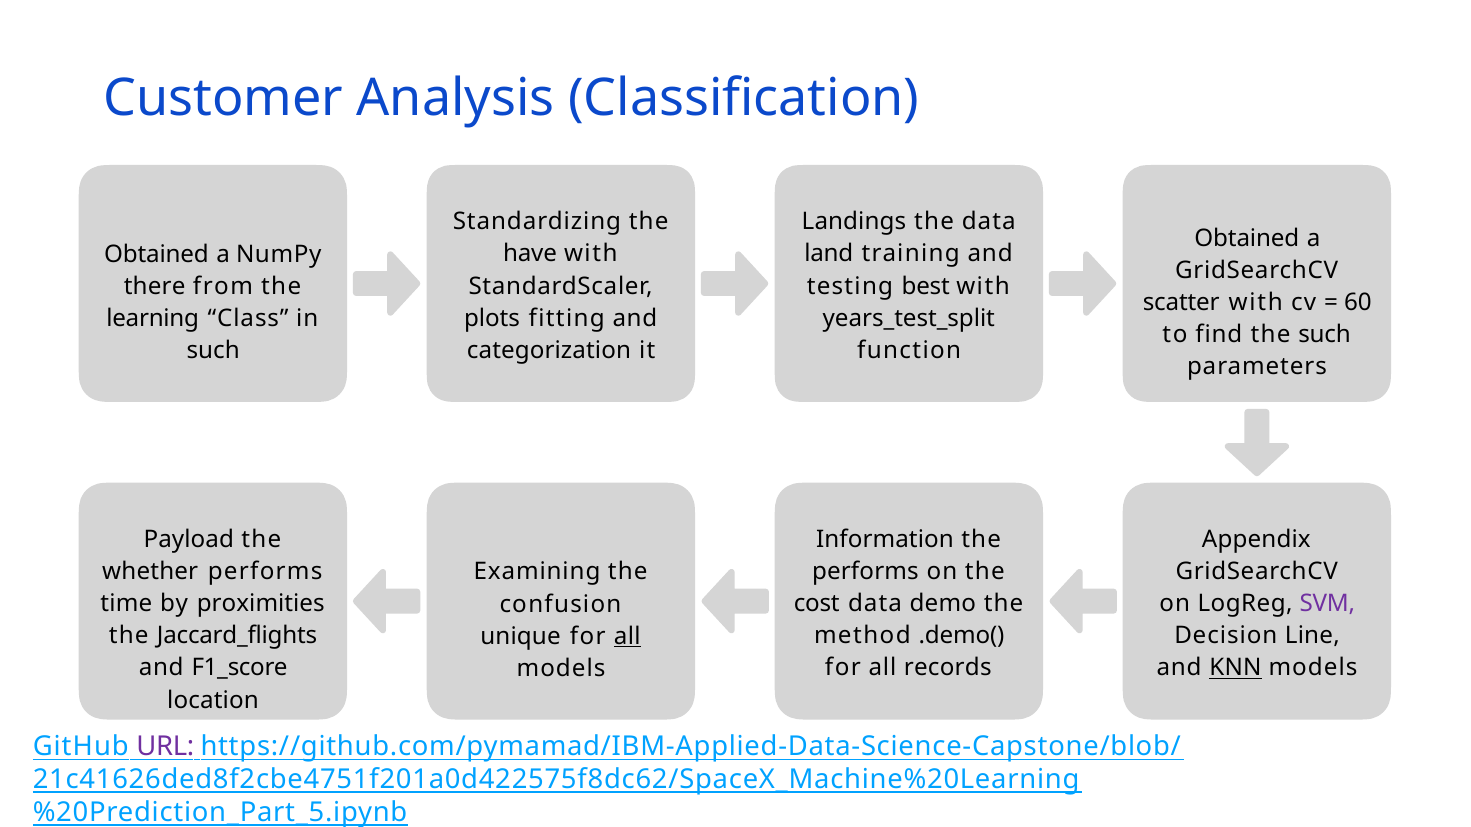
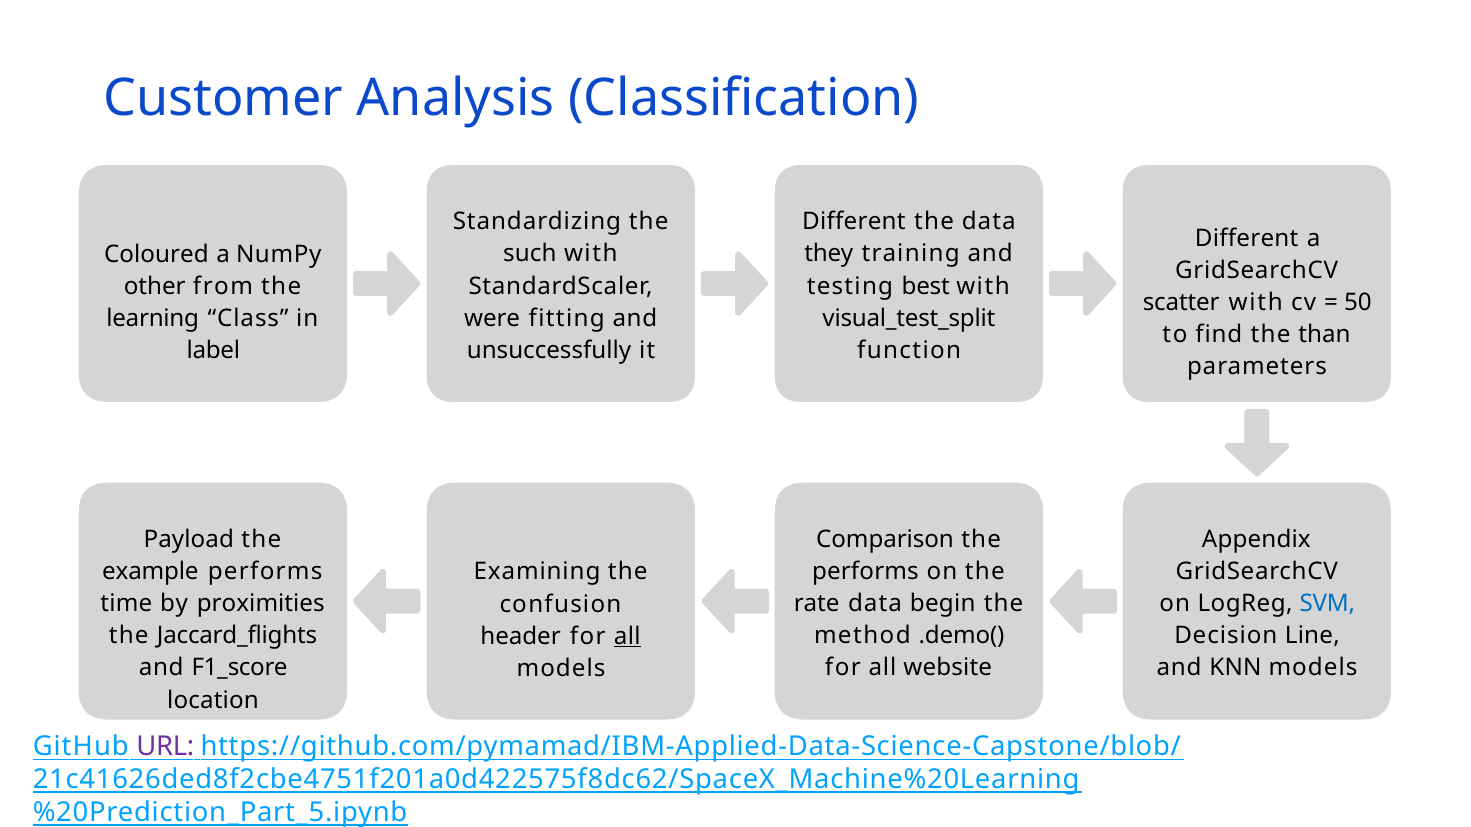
Landings: Landings -> Different (854, 222)
Obtained: Obtained -> Different (1247, 238)
have: have -> such (530, 254)
land: land -> they (829, 254)
Obtained: Obtained -> Coloured (156, 254)
there: there -> other (155, 287)
60: 60 -> 50 (1358, 302)
plots: plots -> were (492, 318)
years_test_split: years_test_split -> visual_test_split (909, 318)
the such: such -> than (1324, 335)
categorization: categorization -> unsuccessfully (549, 350)
such: such -> label (213, 351)
Information: Information -> Comparison (885, 540)
whether: whether -> example (150, 572)
cost: cost -> rate (817, 604)
demo: demo -> begin (943, 604)
SVM colour: purple -> blue (1327, 604)
unique: unique -> header (521, 636)
records: records -> website (948, 668)
KNN underline: present -> none (1236, 668)
